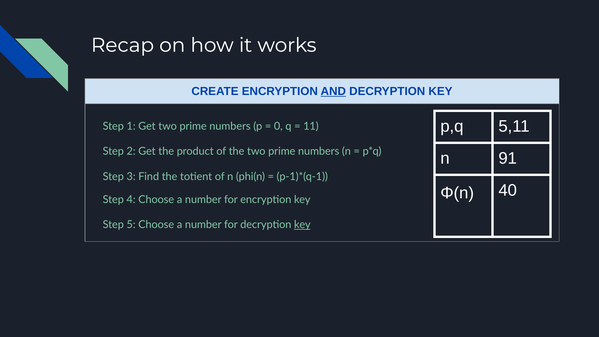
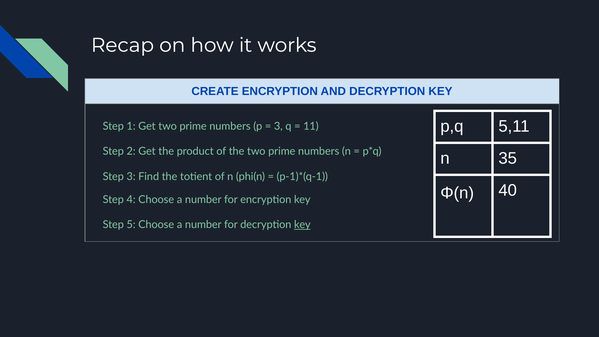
AND underline: present -> none (333, 91)
0: 0 -> 3 (278, 126)
91: 91 -> 35 (508, 158)
